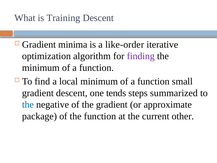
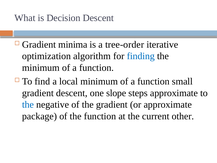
Training: Training -> Decision (63, 18)
like-order: like-order -> tree-order (125, 44)
finding colour: purple -> blue (141, 56)
tends: tends -> slope (116, 93)
steps summarized: summarized -> approximate (174, 93)
